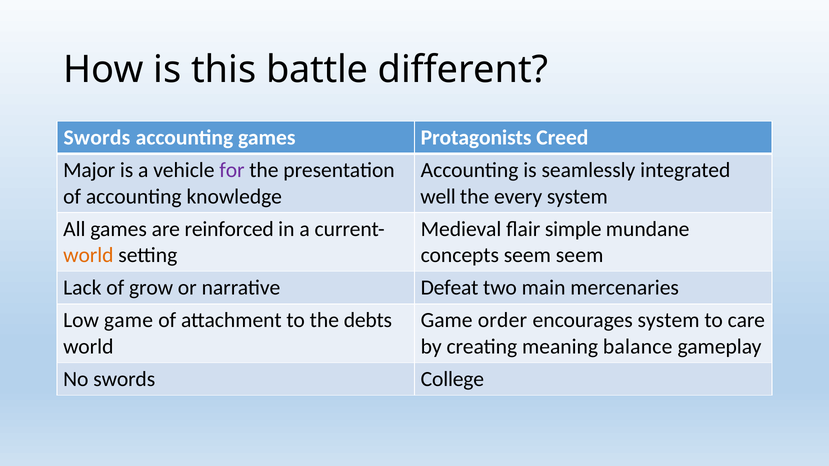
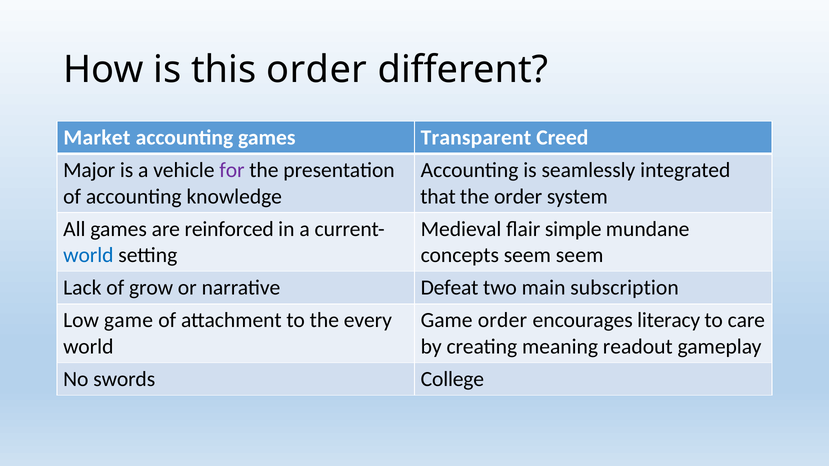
this battle: battle -> order (317, 70)
Swords: Swords -> Market (97, 138)
Protagonists: Protagonists -> Transparent (476, 138)
well: well -> that (438, 197)
the every: every -> order (518, 197)
world colour: orange -> blue (88, 255)
mercenaries: mercenaries -> subscription (625, 288)
debts: debts -> every (368, 321)
encourages system: system -> literacy (669, 321)
balance: balance -> readout (638, 347)
